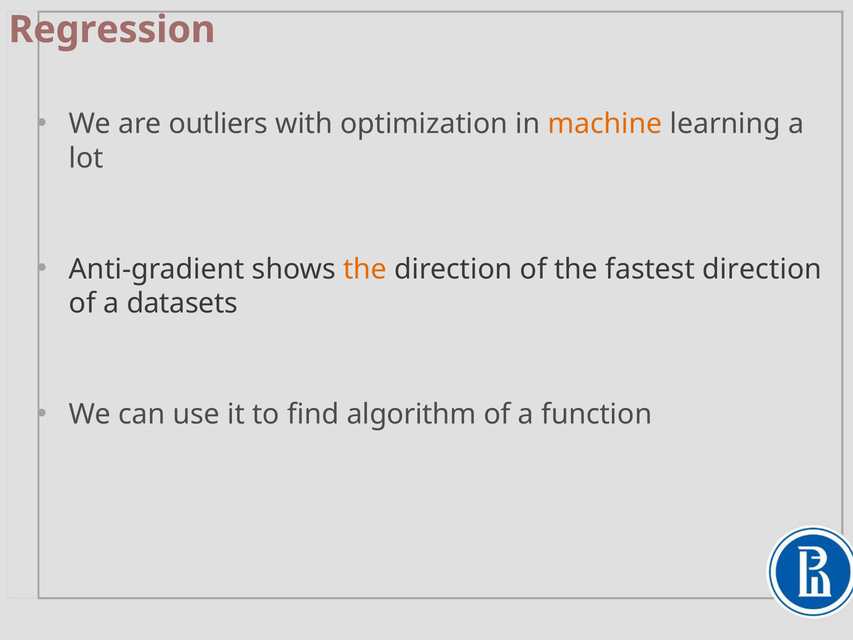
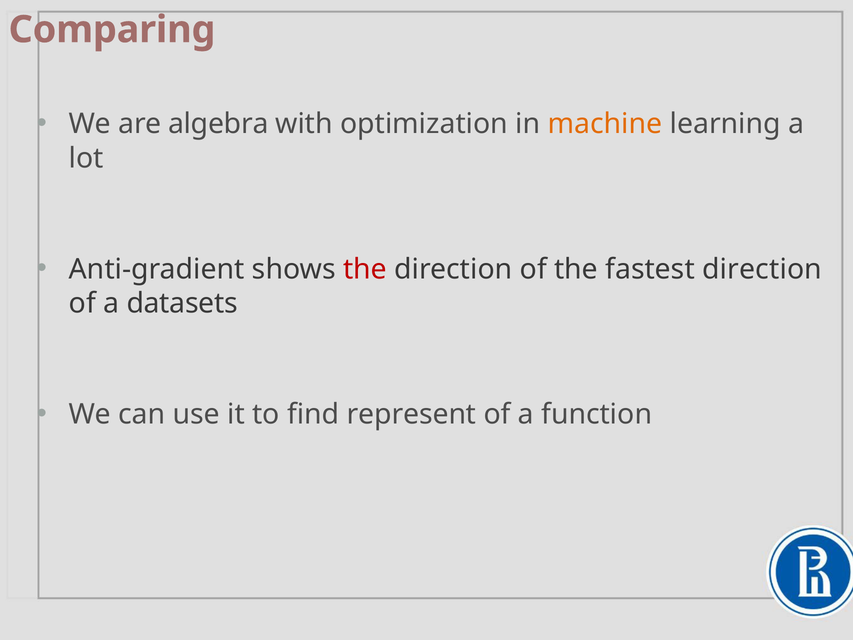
Regression: Regression -> Comparing (112, 30)
outliers: outliers -> algebra (218, 124)
the colour: orange -> red (365, 269)
algorithm: algorithm -> represent (411, 414)
